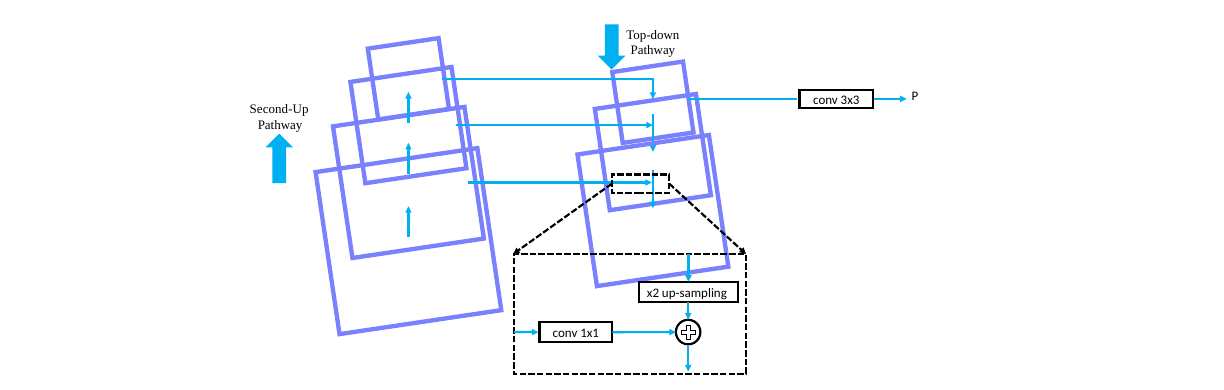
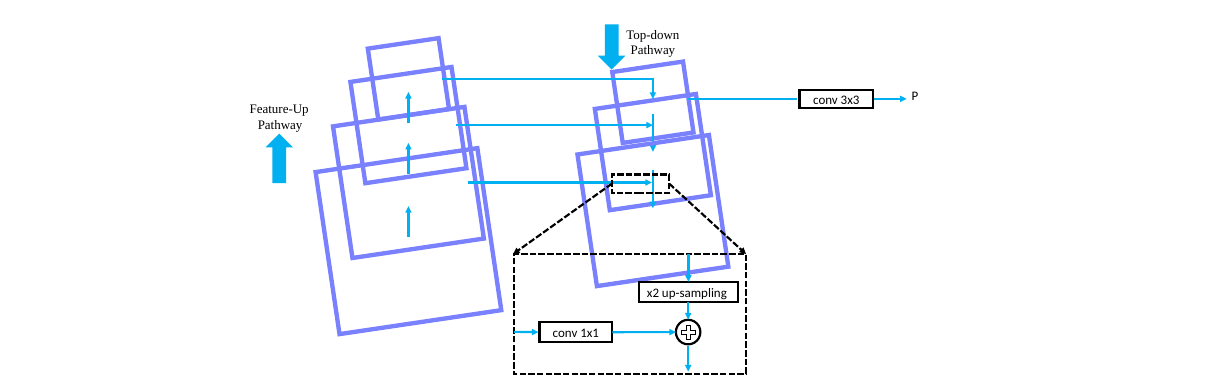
Second-Up: Second-Up -> Feature-Up (279, 109)
